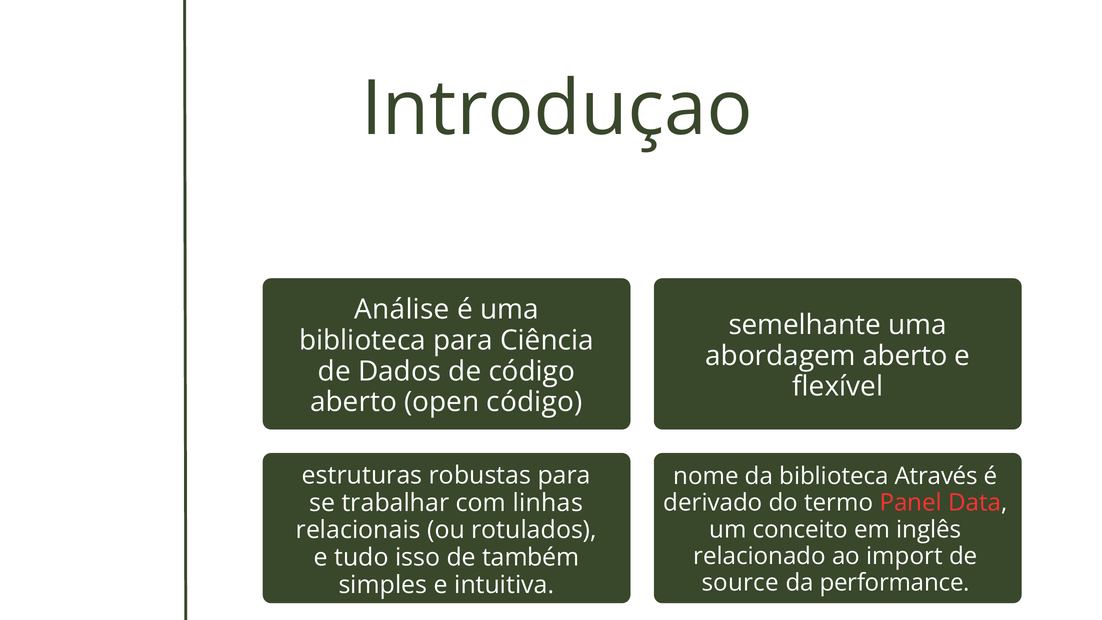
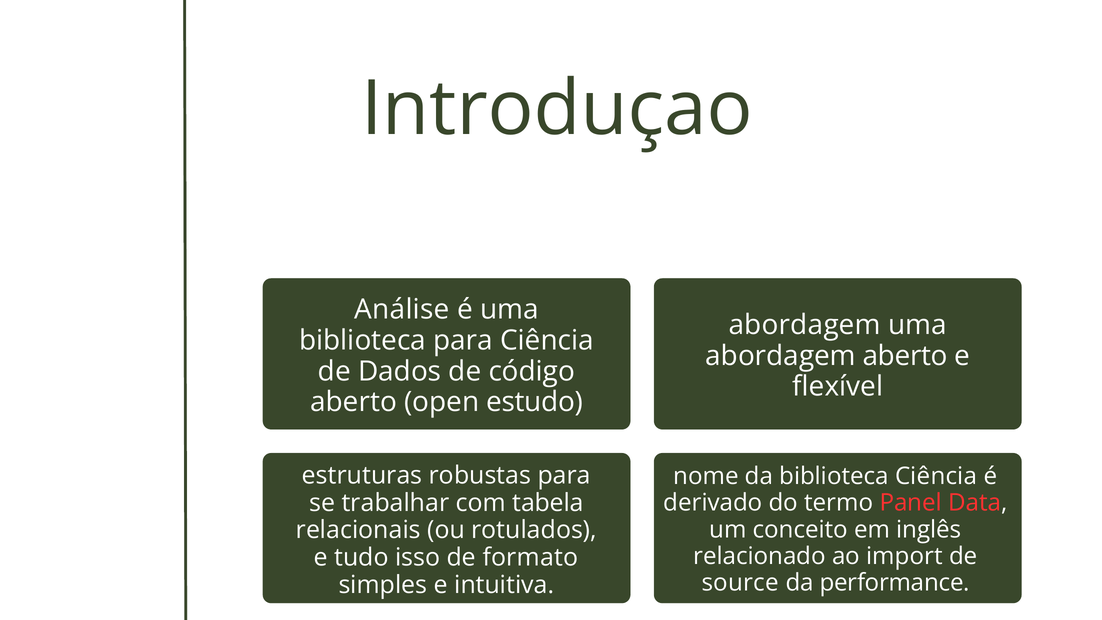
semelhante: semelhante -> abordagem (805, 325)
open código: código -> estudo (535, 402)
biblioteca Através: Através -> Ciência (936, 476)
linhas: linhas -> tabela (548, 503)
também: também -> formato (531, 558)
